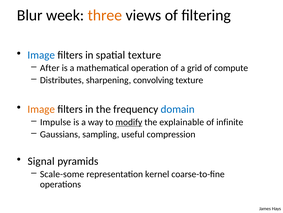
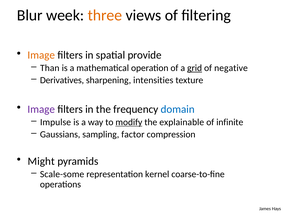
Image colour: blue -> orange (41, 55)
spatial texture: texture -> provide (145, 55)
After: After -> Than (50, 68)
grid underline: none -> present (195, 68)
compute: compute -> negative (231, 68)
Distributes: Distributes -> Derivatives (62, 80)
convolving: convolving -> intensities (153, 80)
Image colour: orange -> purple (41, 109)
useful: useful -> factor (133, 134)
Signal: Signal -> Might (41, 161)
